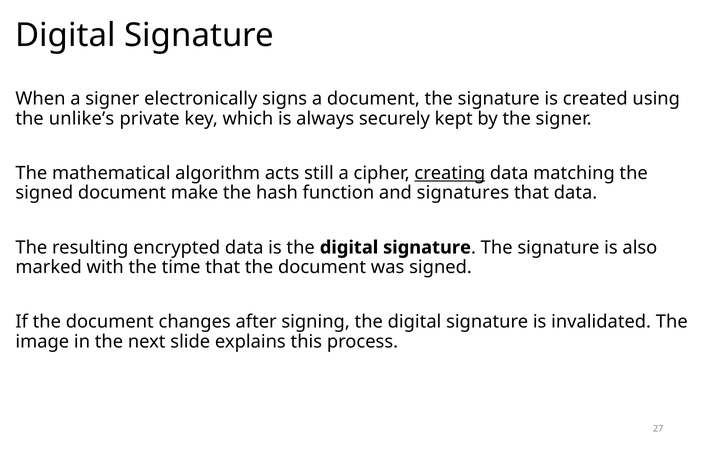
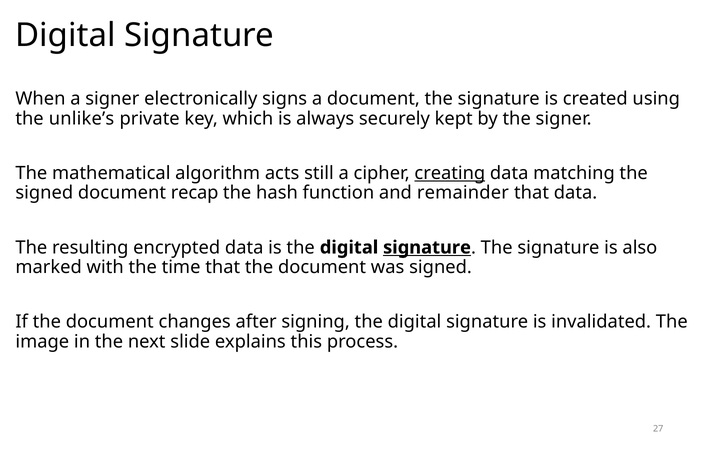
make: make -> recap (195, 193)
signatures: signatures -> remainder (463, 193)
signature underline: none -> present (427, 247)
